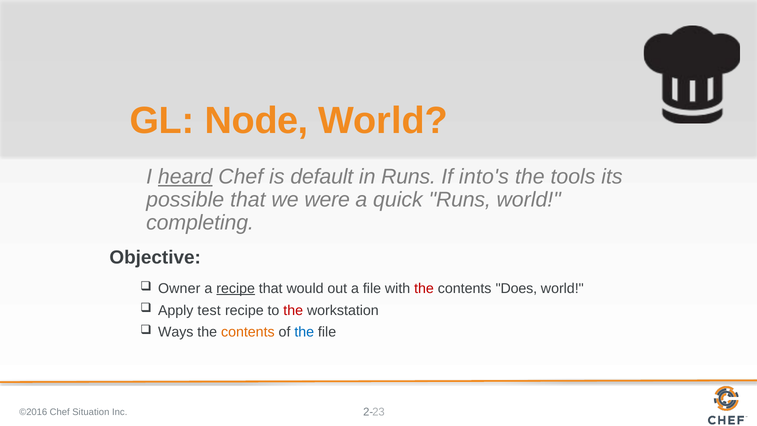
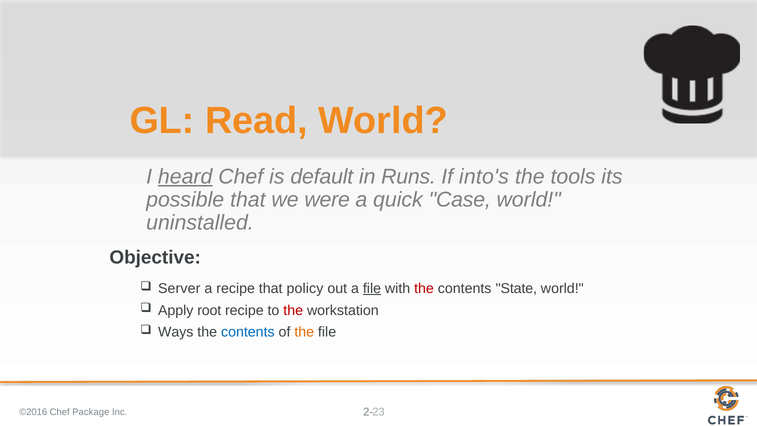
Node: Node -> Read (256, 121)
quick Runs: Runs -> Case (460, 200)
completing: completing -> uninstalled (200, 223)
Owner: Owner -> Server (179, 288)
recipe underline: present -> none (236, 288)
would: would -> policy (305, 288)
file underline: none -> present (372, 288)
Does: Does -> State (516, 288)
test: test -> root (209, 310)
contents colour: orange -> blue (248, 332)
the colour: blue -> orange (304, 332)
Situation: Situation -> Package (91, 412)
